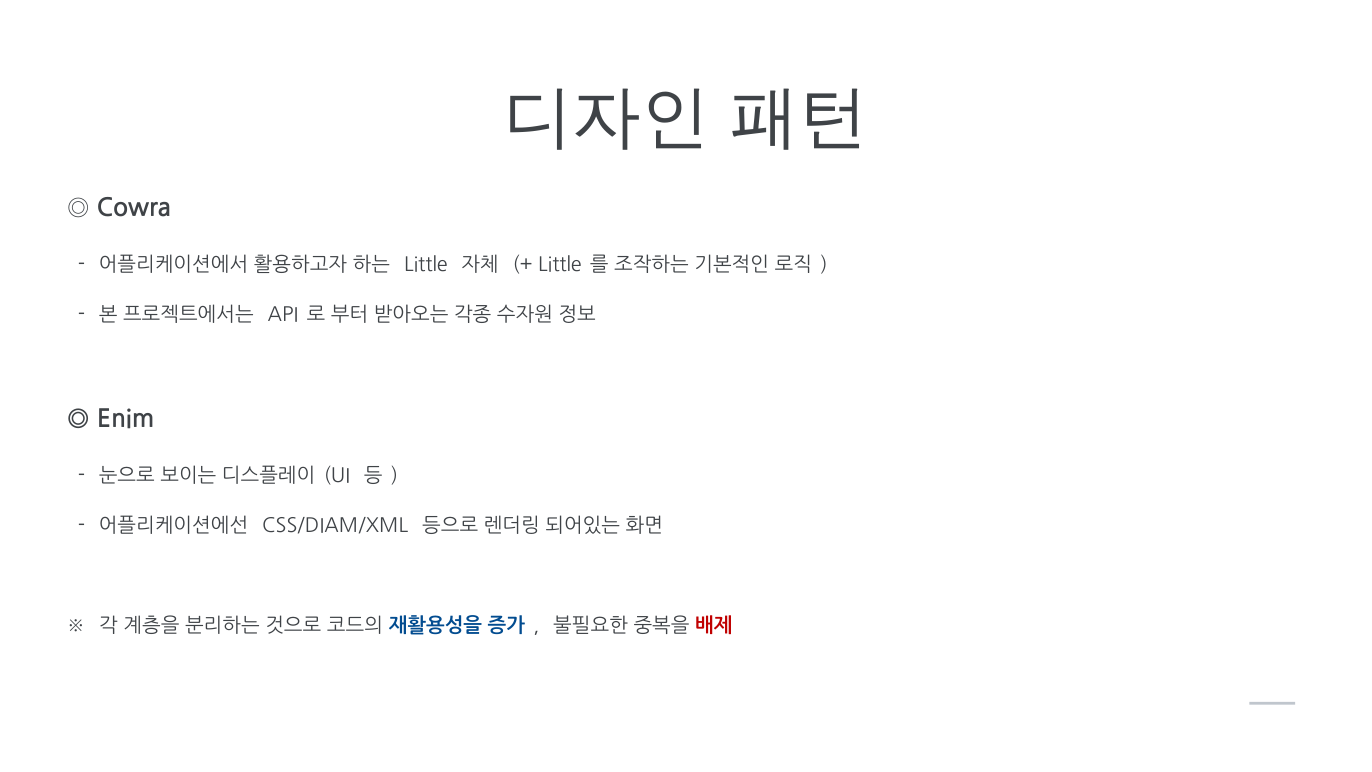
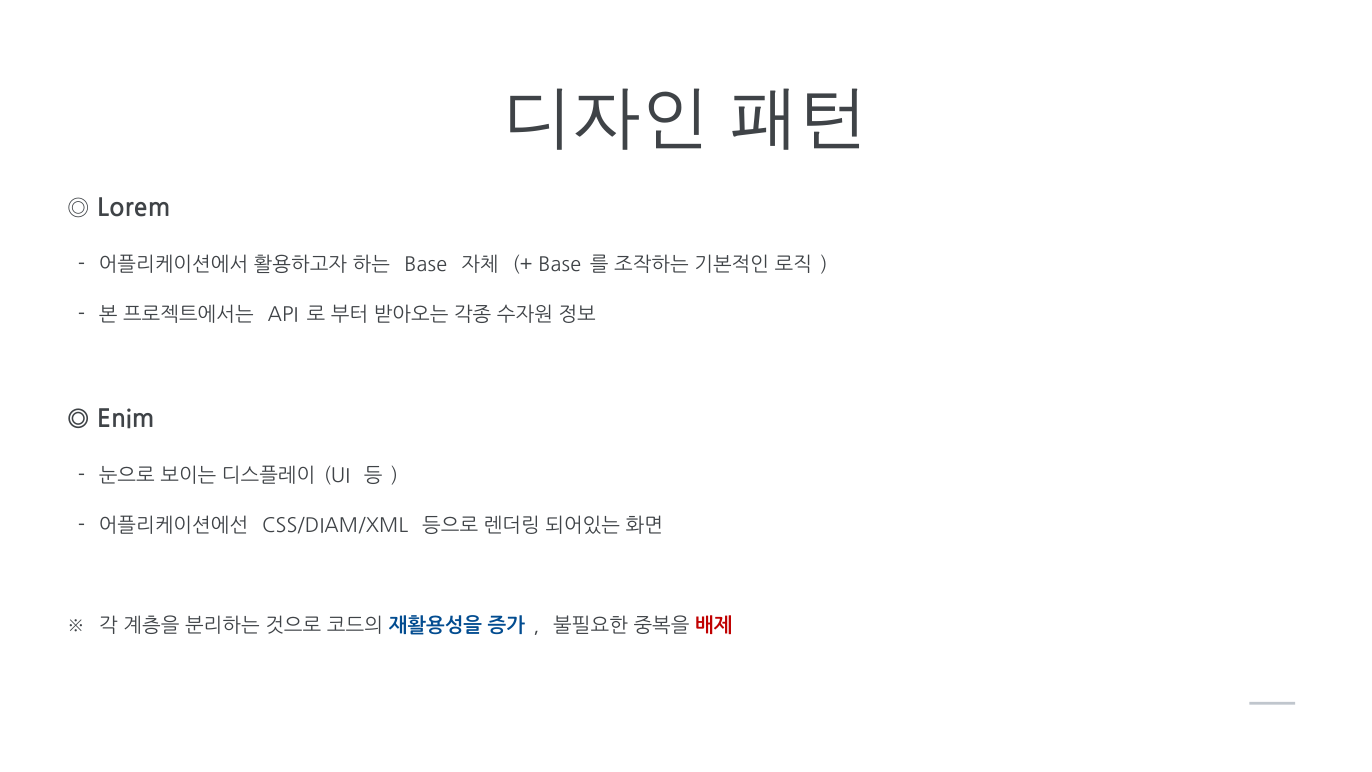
Cowra: Cowra -> Lorem (134, 208)
Little: Little -> Base (426, 265)
Little: Little -> Base (560, 265)
